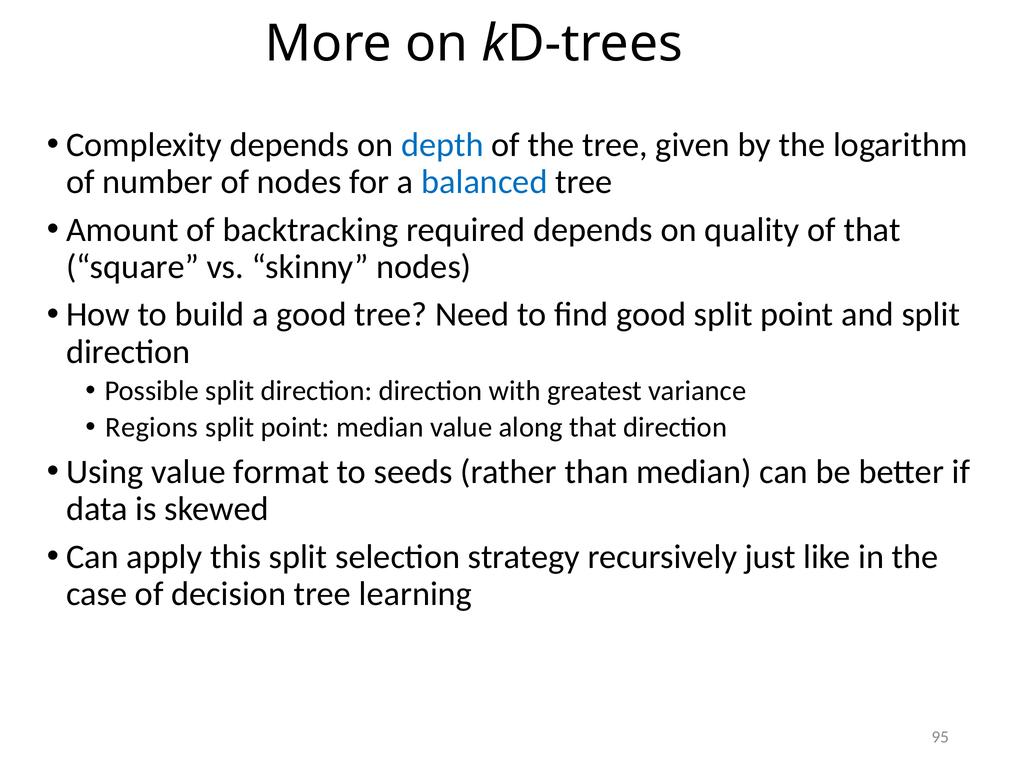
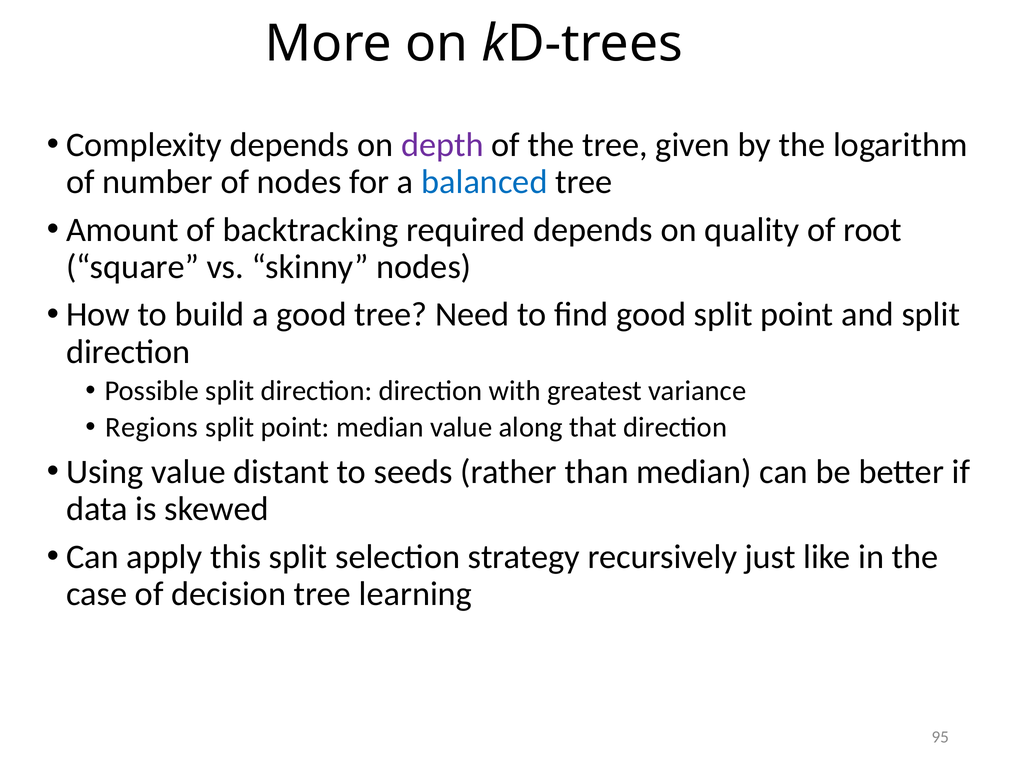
depth colour: blue -> purple (442, 145)
of that: that -> root (872, 230)
format: format -> distant (281, 472)
